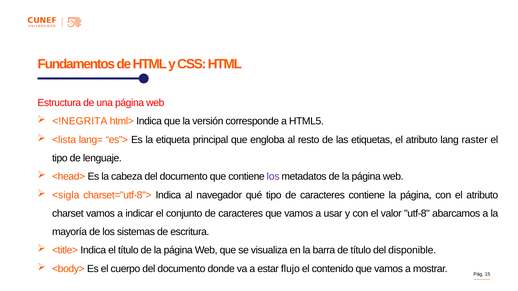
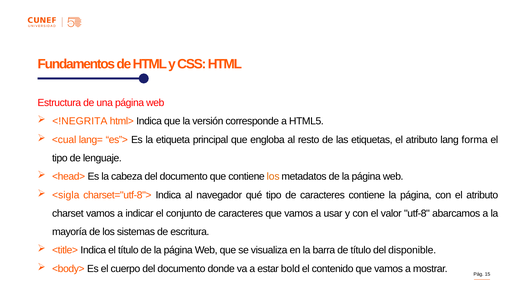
<lista: <lista -> <cual (64, 140)
raster: raster -> forma (475, 140)
los colour: purple -> orange (273, 177)
flujo: flujo -> bold (290, 269)
